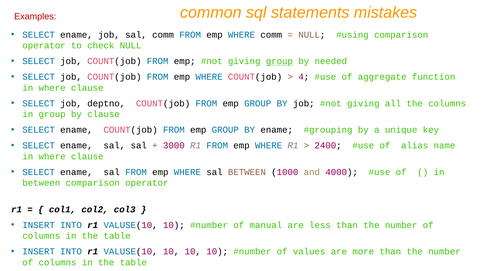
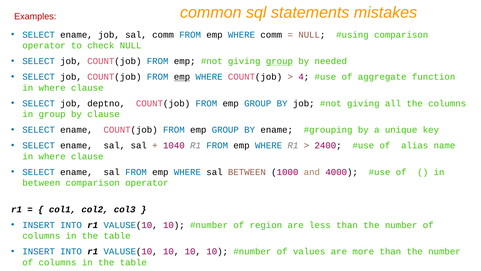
emp underline: none -> present (182, 77)
3000: 3000 -> 1040 (174, 145)
manual: manual -> region (266, 225)
